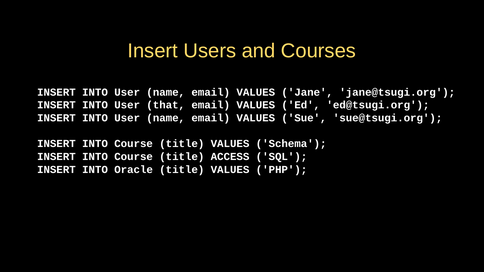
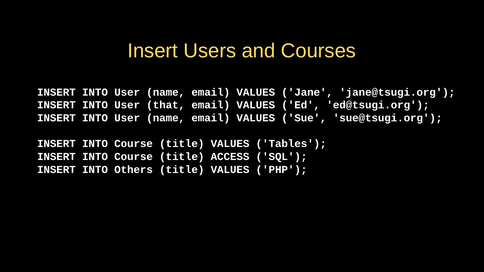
Schema: Schema -> Tables (291, 144)
Oracle: Oracle -> Others (134, 170)
